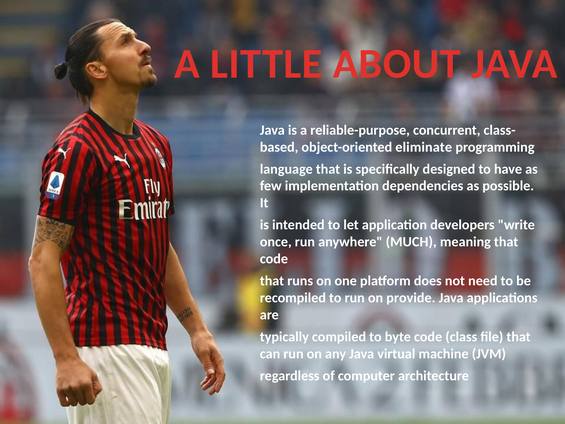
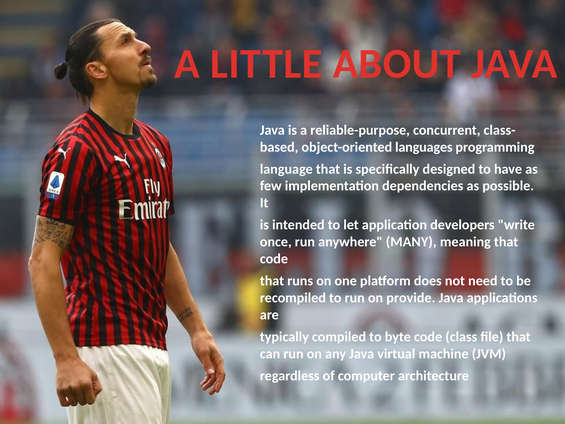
eliminate: eliminate -> languages (424, 147)
MUCH: MUCH -> MANY (411, 242)
